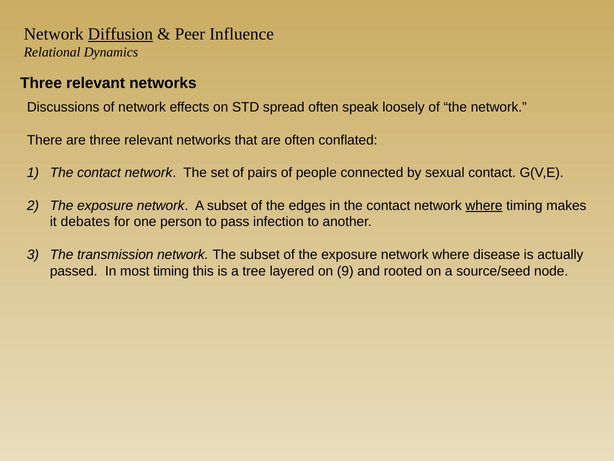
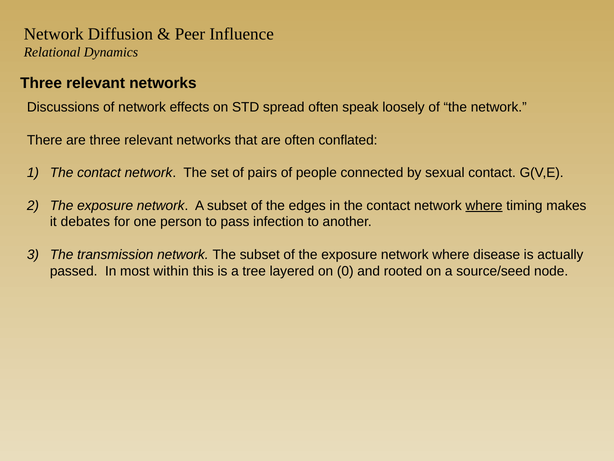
Diffusion underline: present -> none (120, 34)
most timing: timing -> within (171, 271)
9: 9 -> 0 (345, 271)
